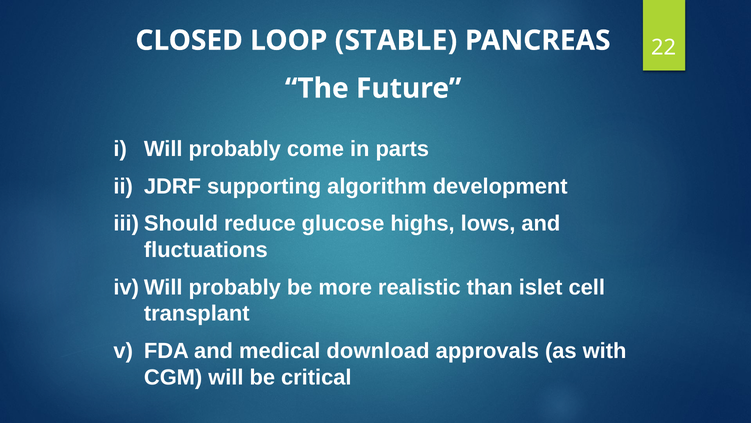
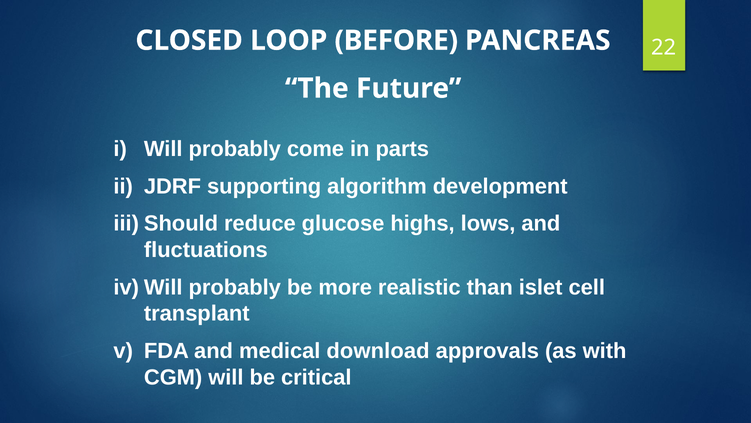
STABLE: STABLE -> BEFORE (396, 40)
